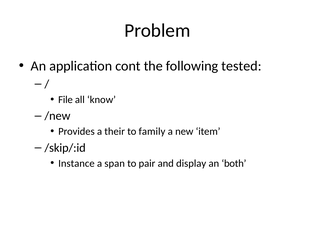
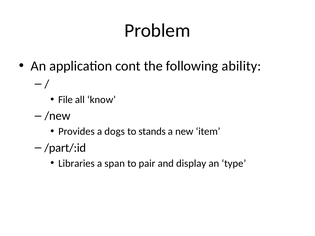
tested: tested -> ability (241, 66)
their: their -> dogs (115, 132)
family: family -> stands (152, 132)
/skip/:id: /skip/:id -> /part/:id (65, 148)
Instance: Instance -> Libraries (76, 164)
both: both -> type (234, 164)
